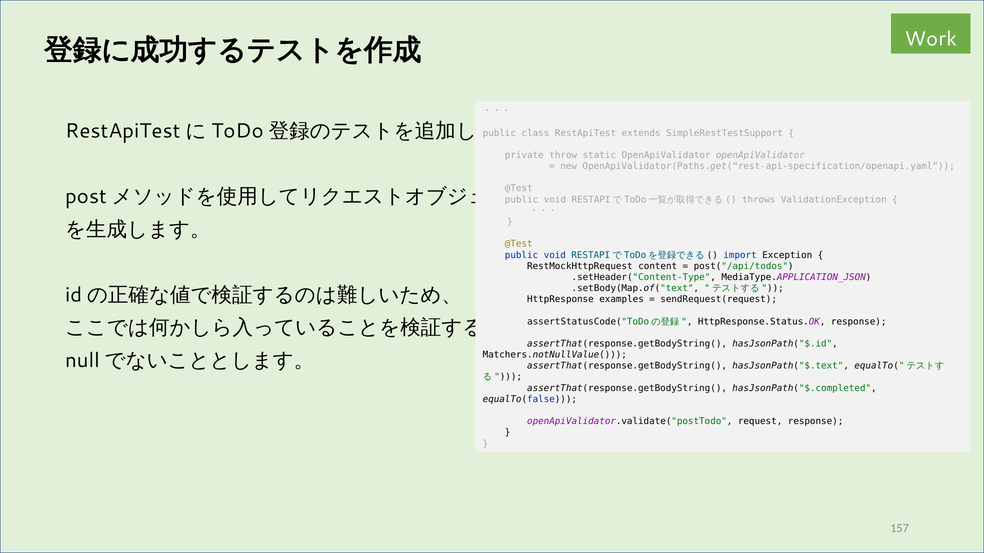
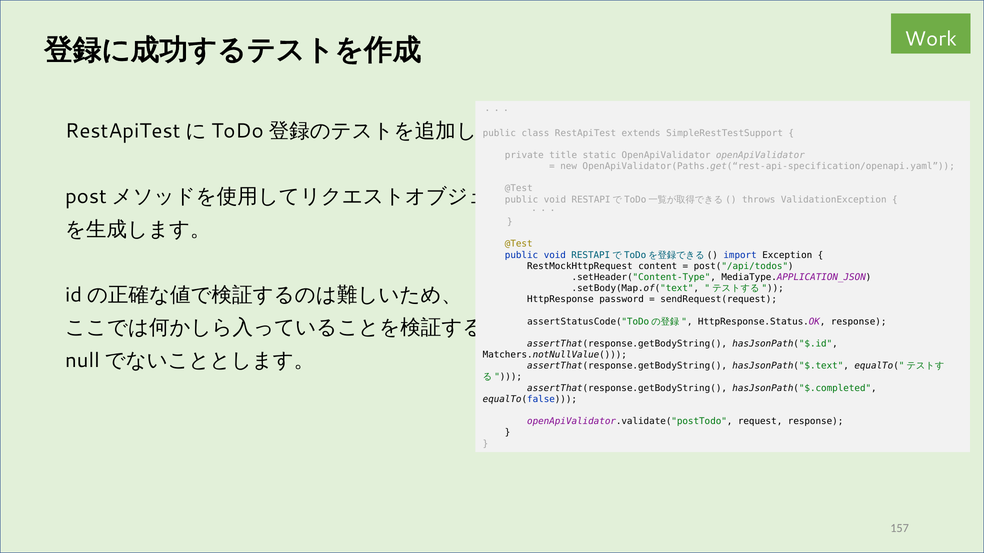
throw: throw -> title (563, 155)
examples: examples -> password (622, 300)
